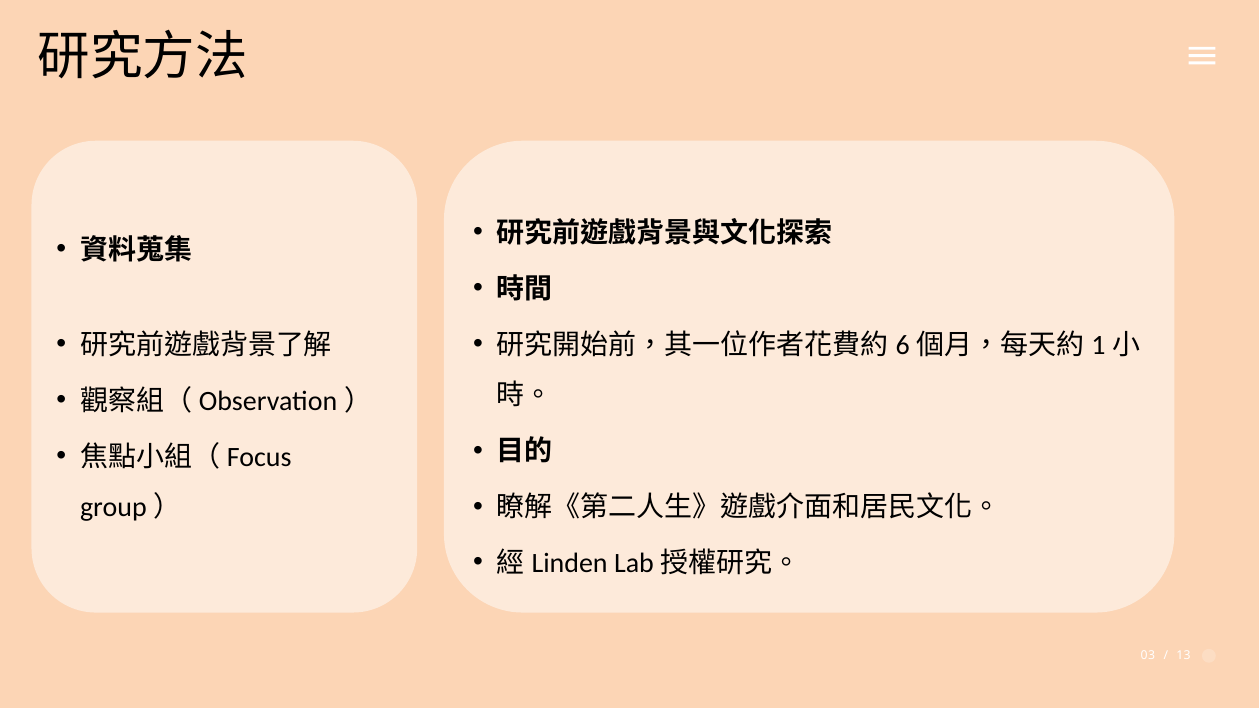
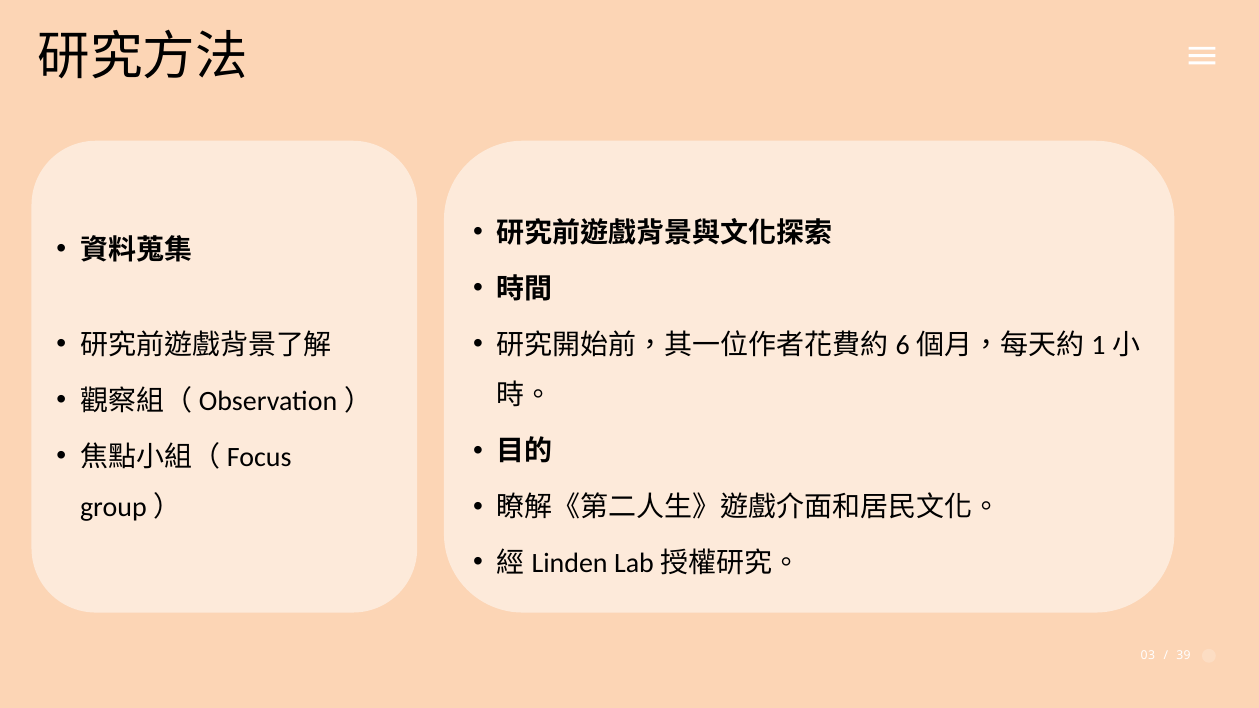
13: 13 -> 39 (1184, 655)
